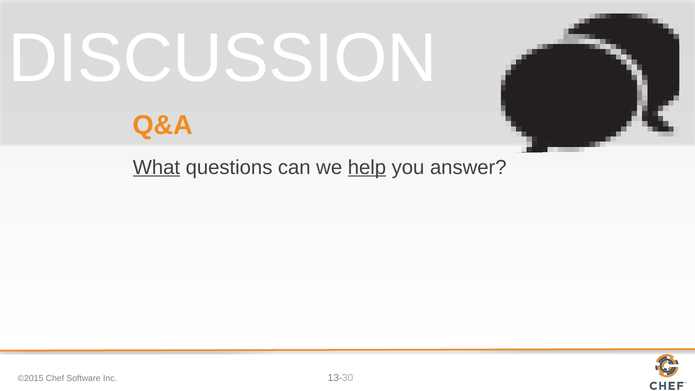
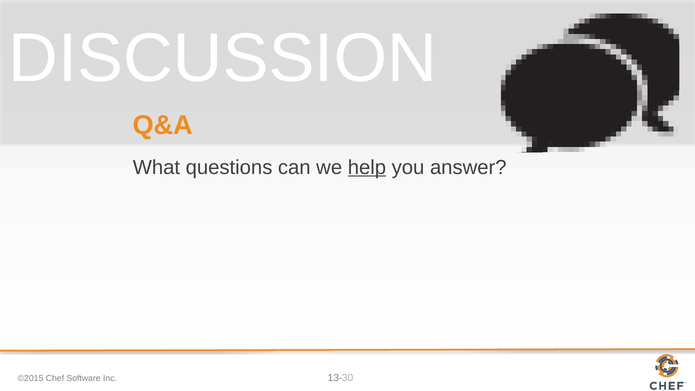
What underline: present -> none (156, 167)
